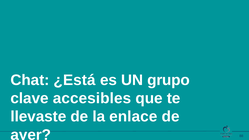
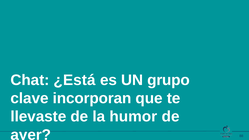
accesibles: accesibles -> incorporan (92, 98)
enlace: enlace -> humor (133, 117)
